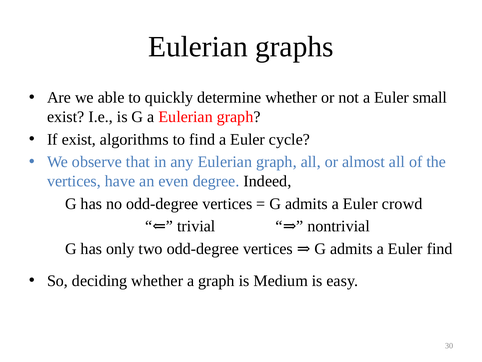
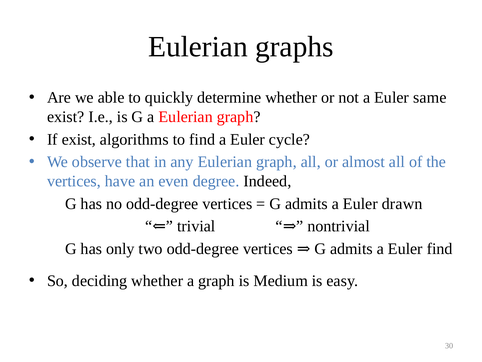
small: small -> same (430, 98)
crowd: crowd -> drawn (402, 204)
